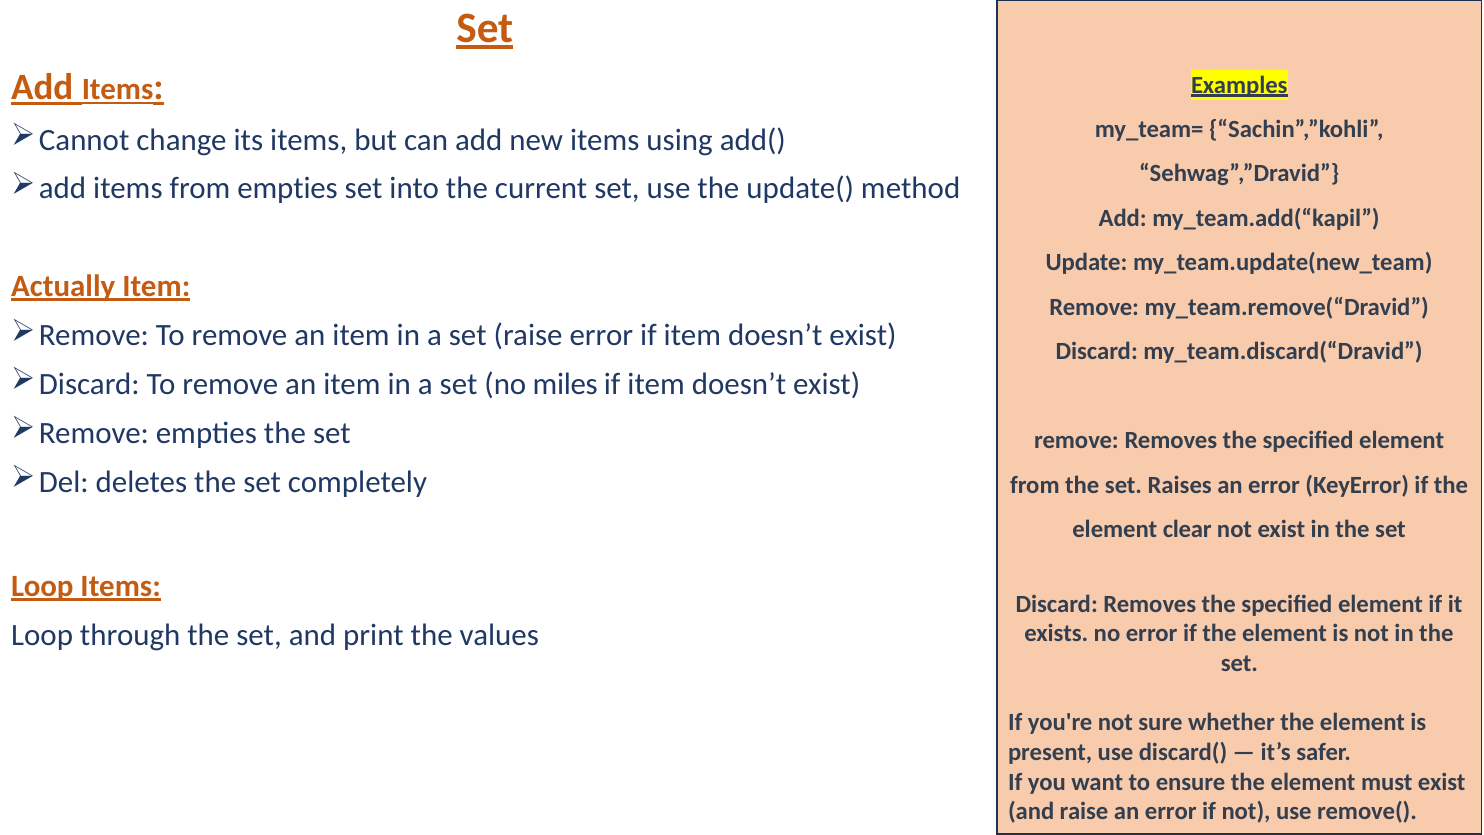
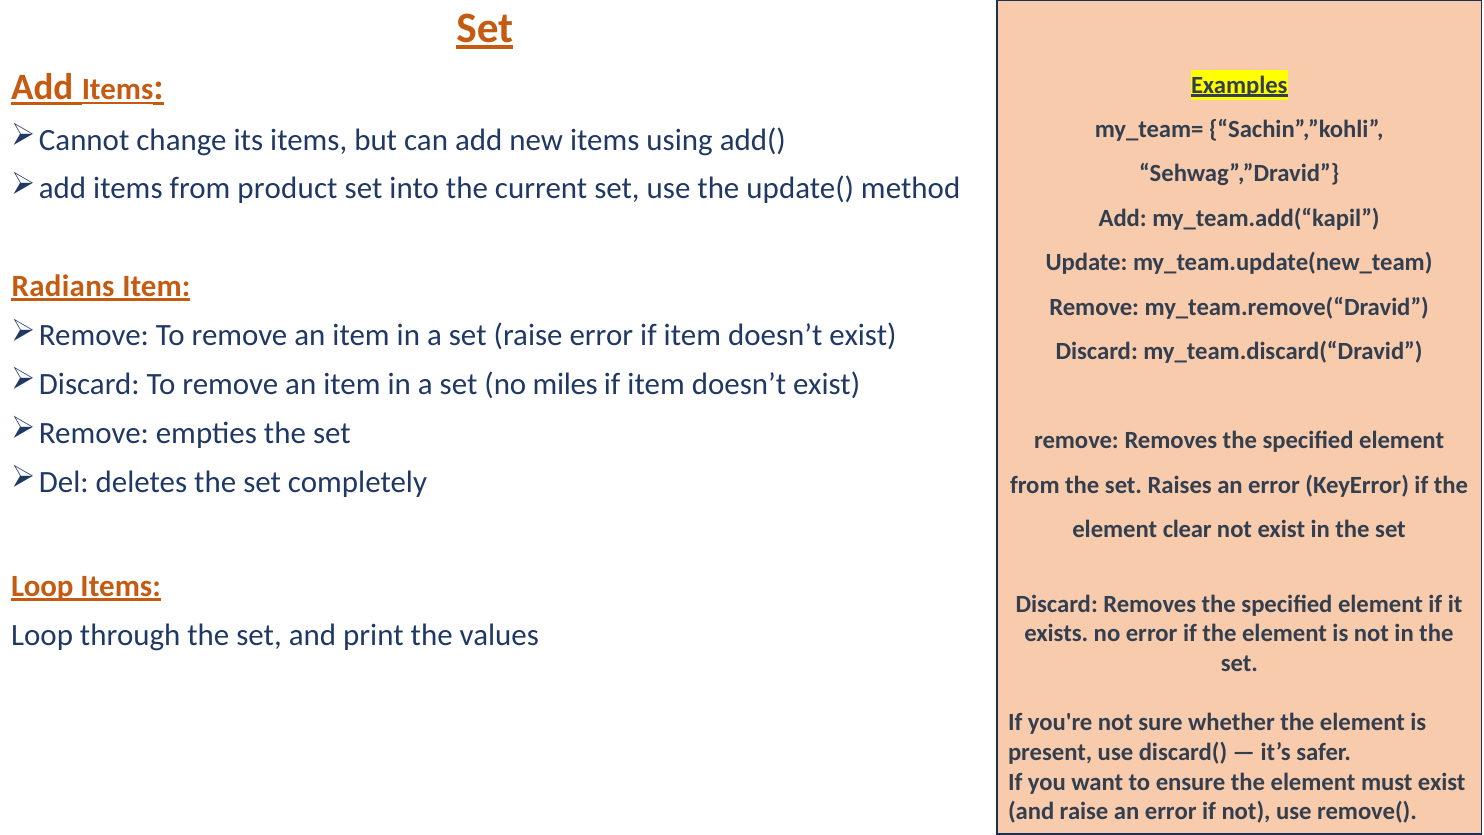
from empties: empties -> product (287, 189)
Actually: Actually -> Radians (63, 286)
